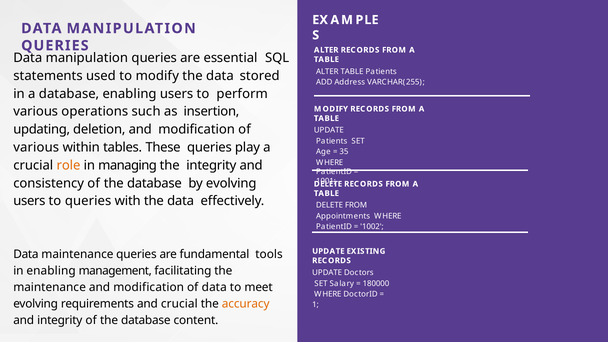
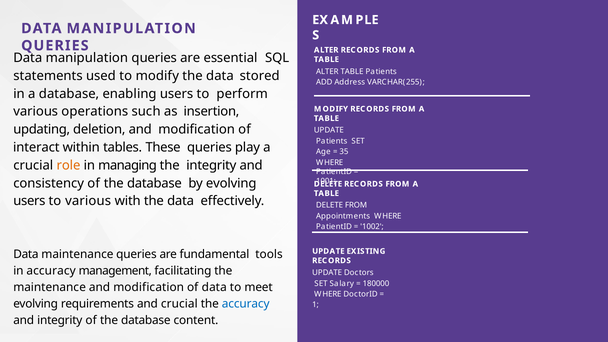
various: various -> interact (36, 147)
to queries: queries -> various (88, 201)
in enabling: enabling -> accuracy (51, 271)
accuracy colour: orange -> blue (246, 304)
